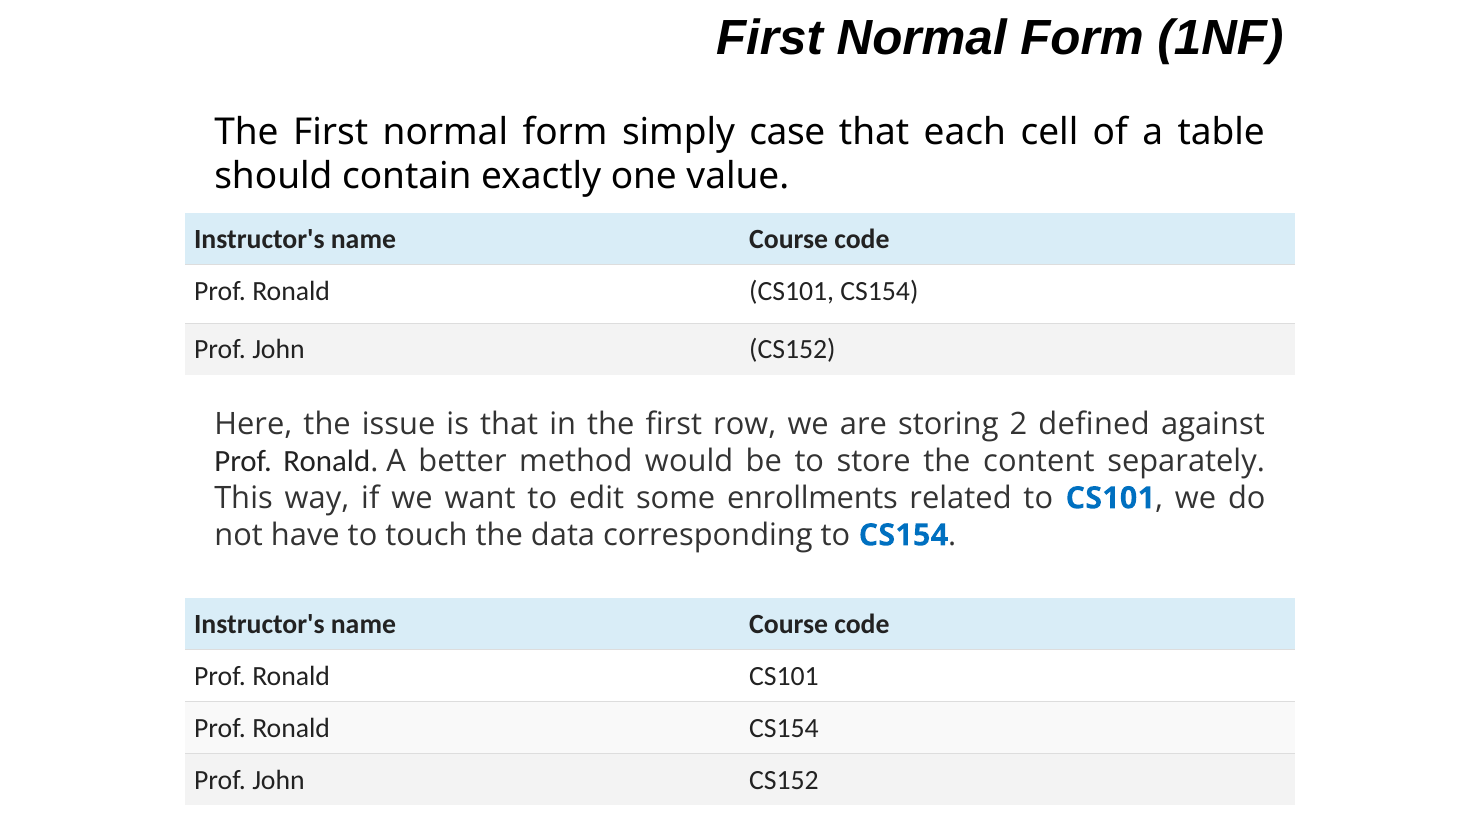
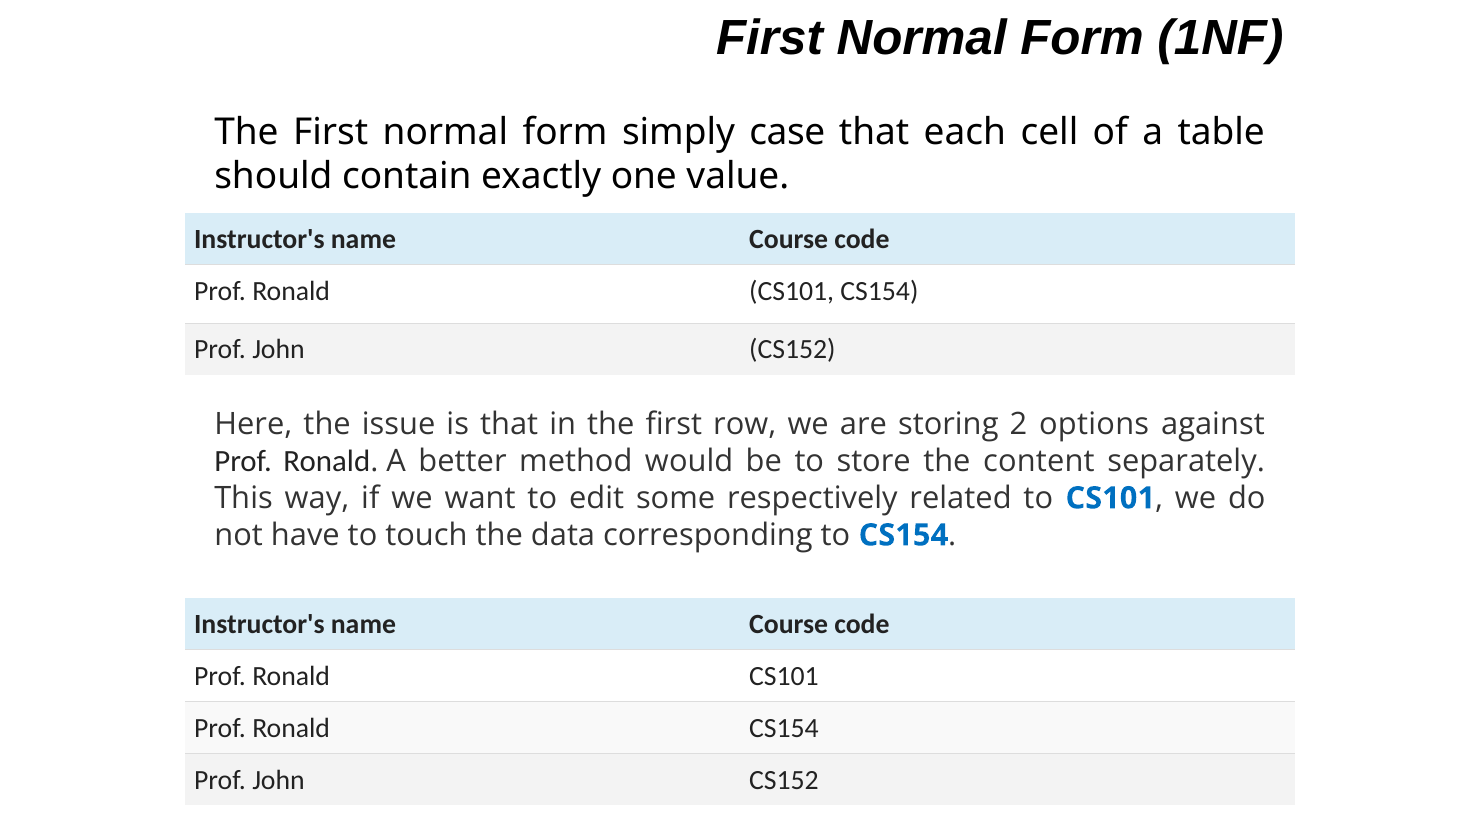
defined: defined -> options (1094, 424)
enrollments: enrollments -> respectively (812, 498)
